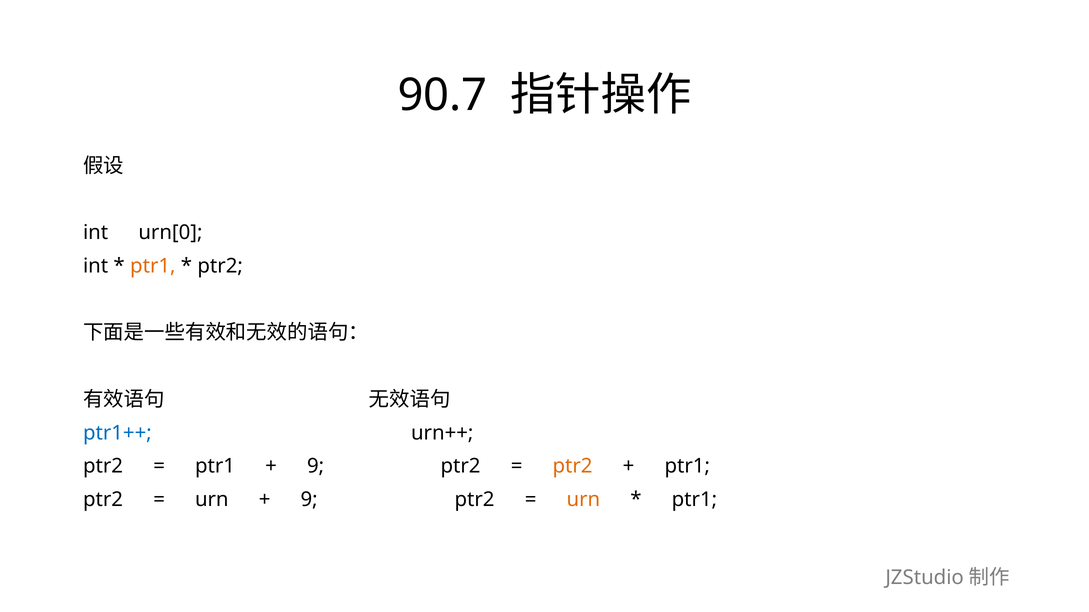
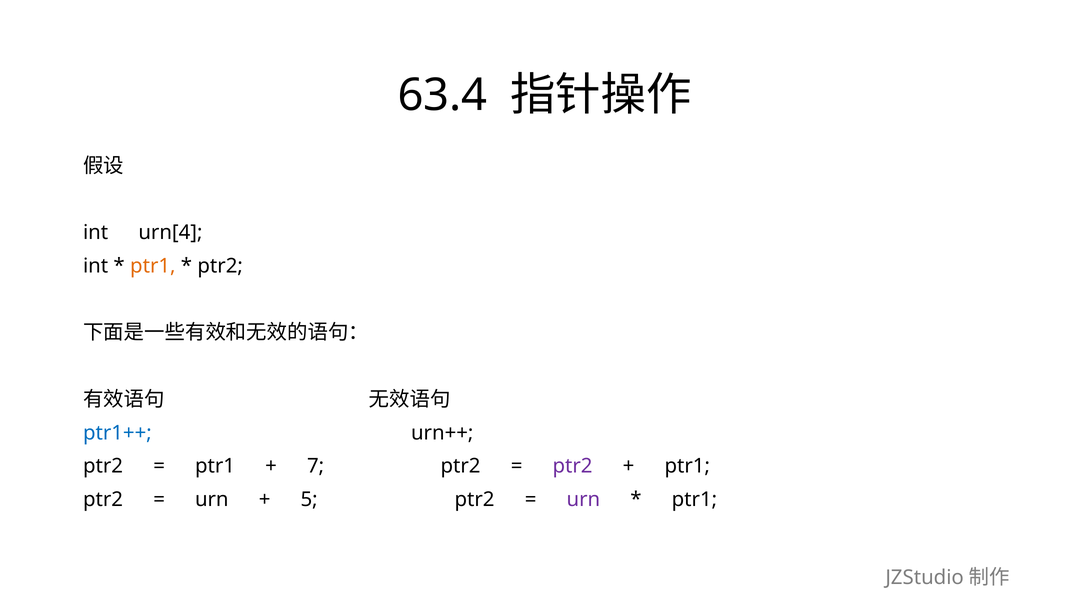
90.7: 90.7 -> 63.4 (442, 95)
urn[0: urn[0 -> urn[4 (170, 233)
9: 9 -> 7 (316, 467)
ptr2 colour: orange -> purple (573, 467)
9: 9 -> 5 (309, 500)
urn colour: orange -> purple (583, 500)
